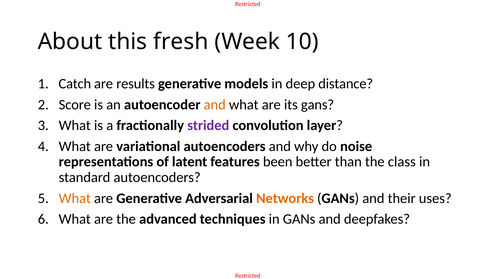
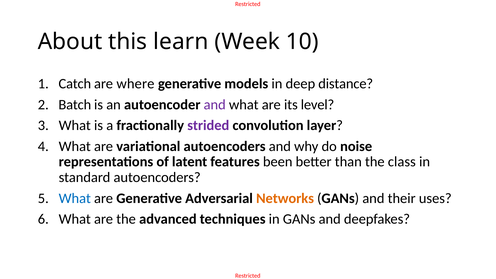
fresh: fresh -> learn (181, 42)
results: results -> where (135, 84)
Score: Score -> Batch (75, 105)
and colour: orange -> purple (215, 105)
its gans: gans -> level (318, 105)
What colour: orange -> blue (75, 198)
